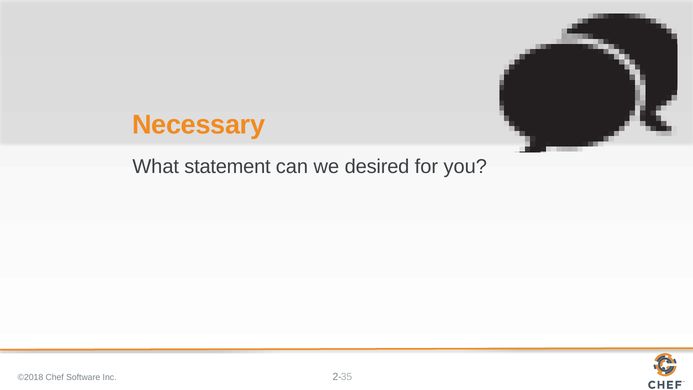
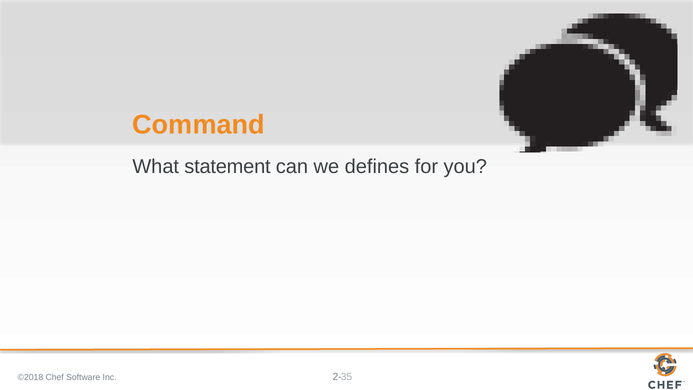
Necessary: Necessary -> Command (199, 125)
desired: desired -> defines (377, 167)
